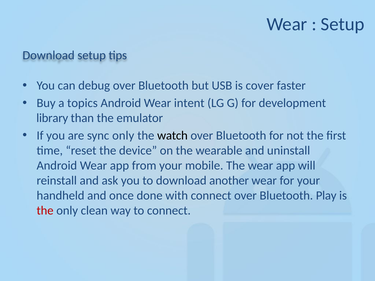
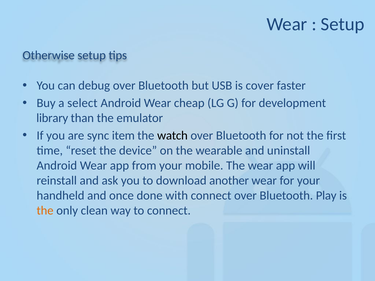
Download: Download -> Otherwise (49, 55)
topics: topics -> select (82, 103)
intent: intent -> cheap (189, 103)
sync only: only -> item (123, 136)
the colour: red -> orange (45, 211)
